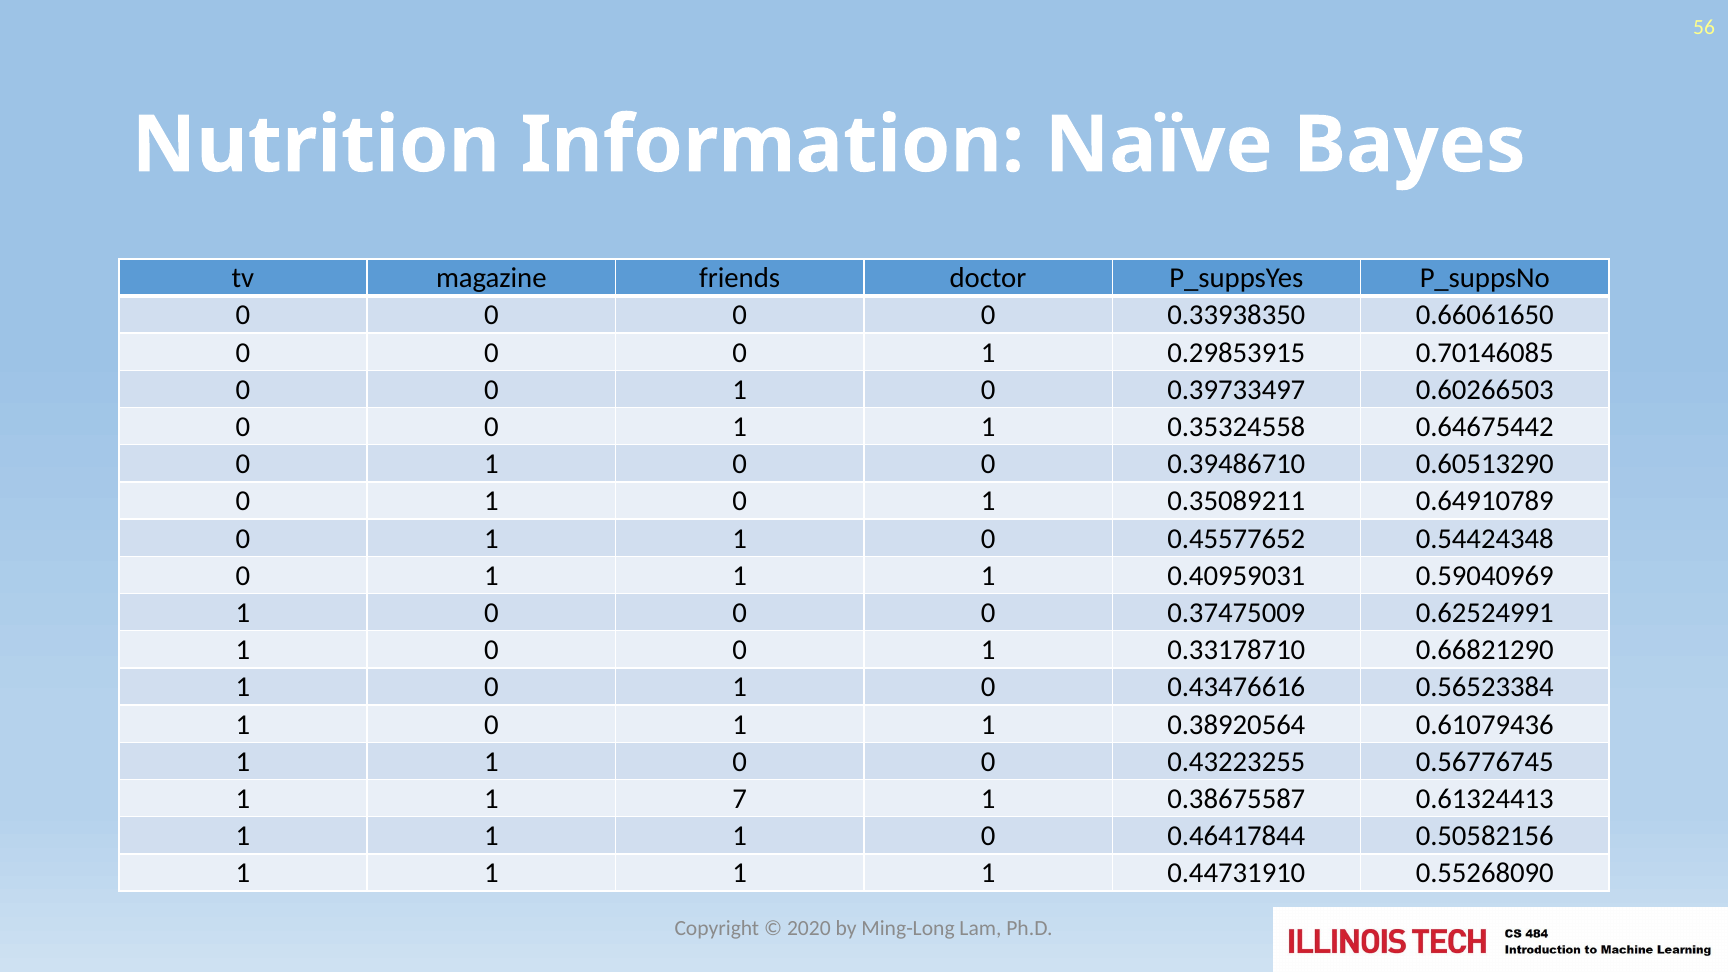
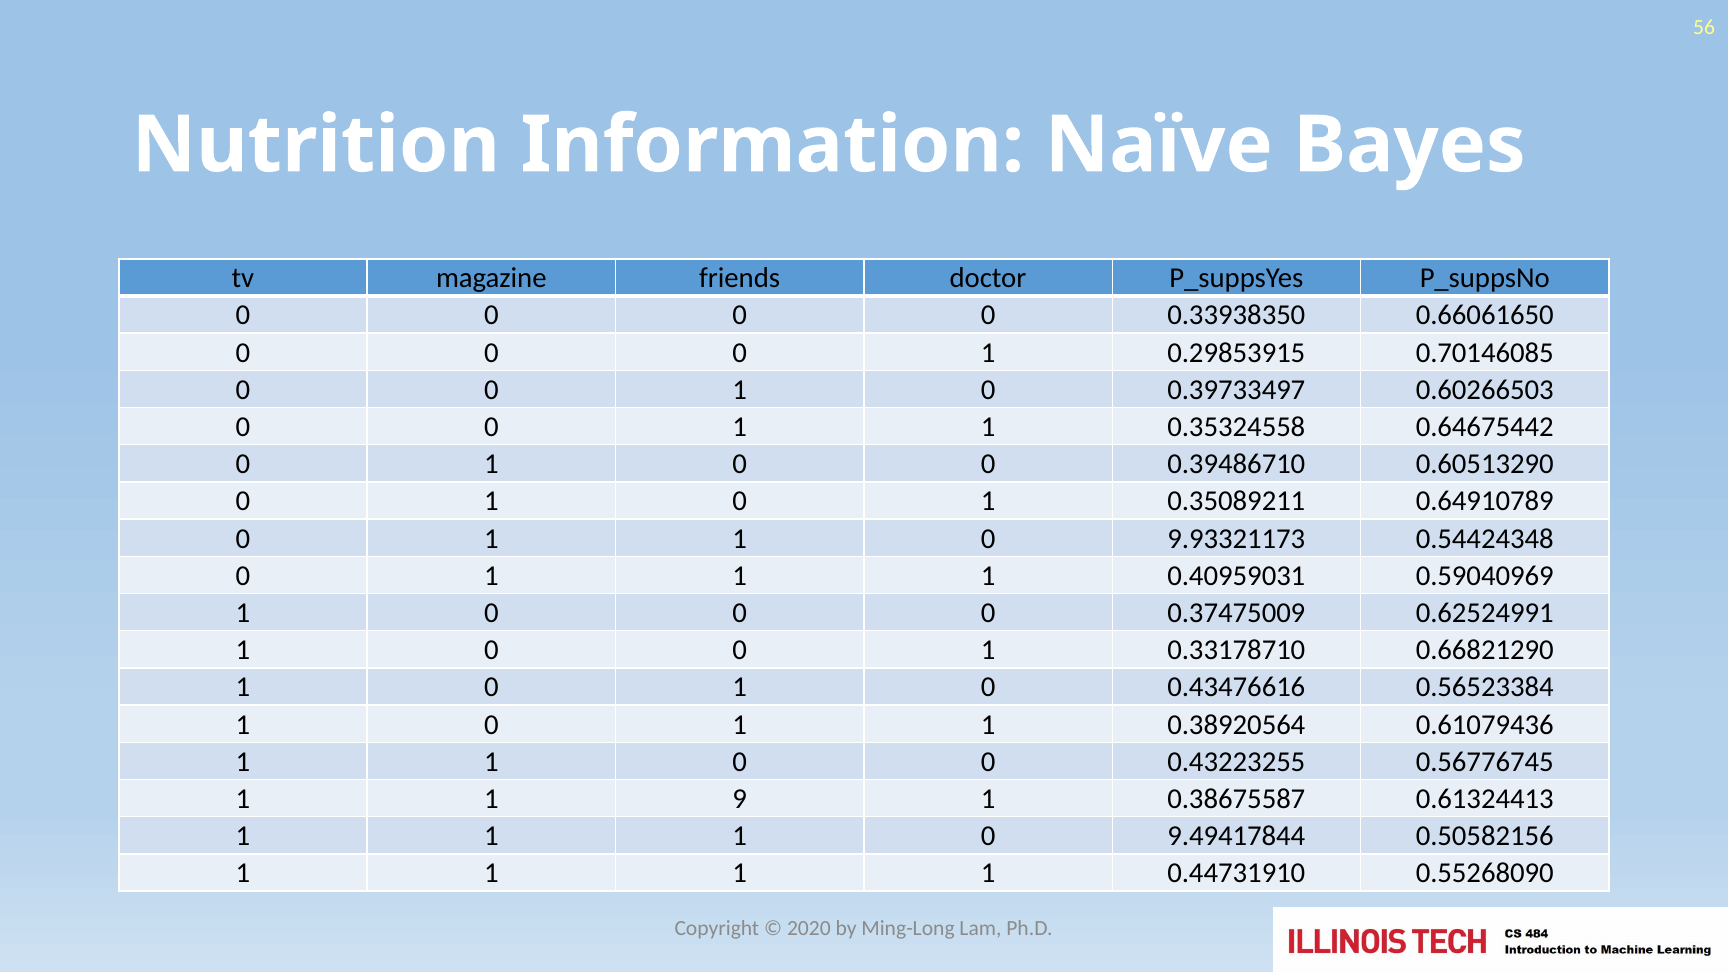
0.45577652: 0.45577652 -> 9.93321173 (1236, 539)
7: 7 -> 9 (740, 799)
0.46417844: 0.46417844 -> 9.49417844 (1236, 836)
